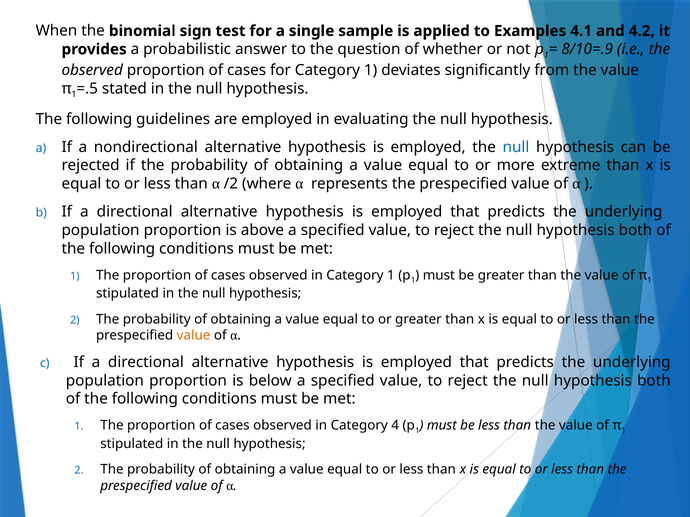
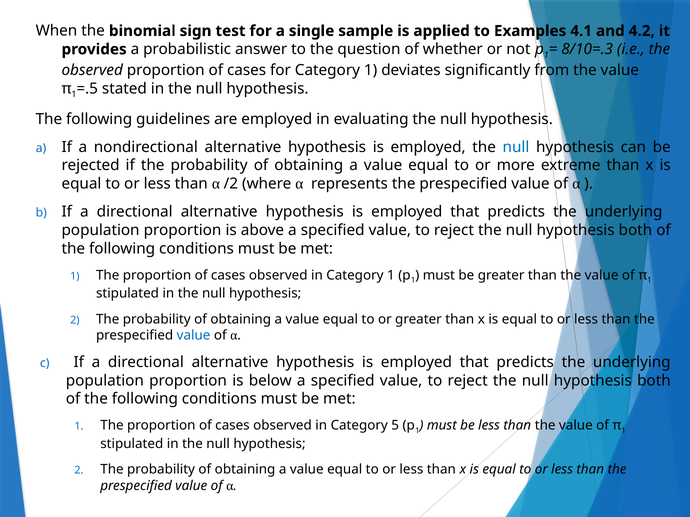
8/10=.9: 8/10=.9 -> 8/10=.3 (587, 49)
value colour: orange -> blue (194, 336)
4: 4 -> 5 (395, 426)
